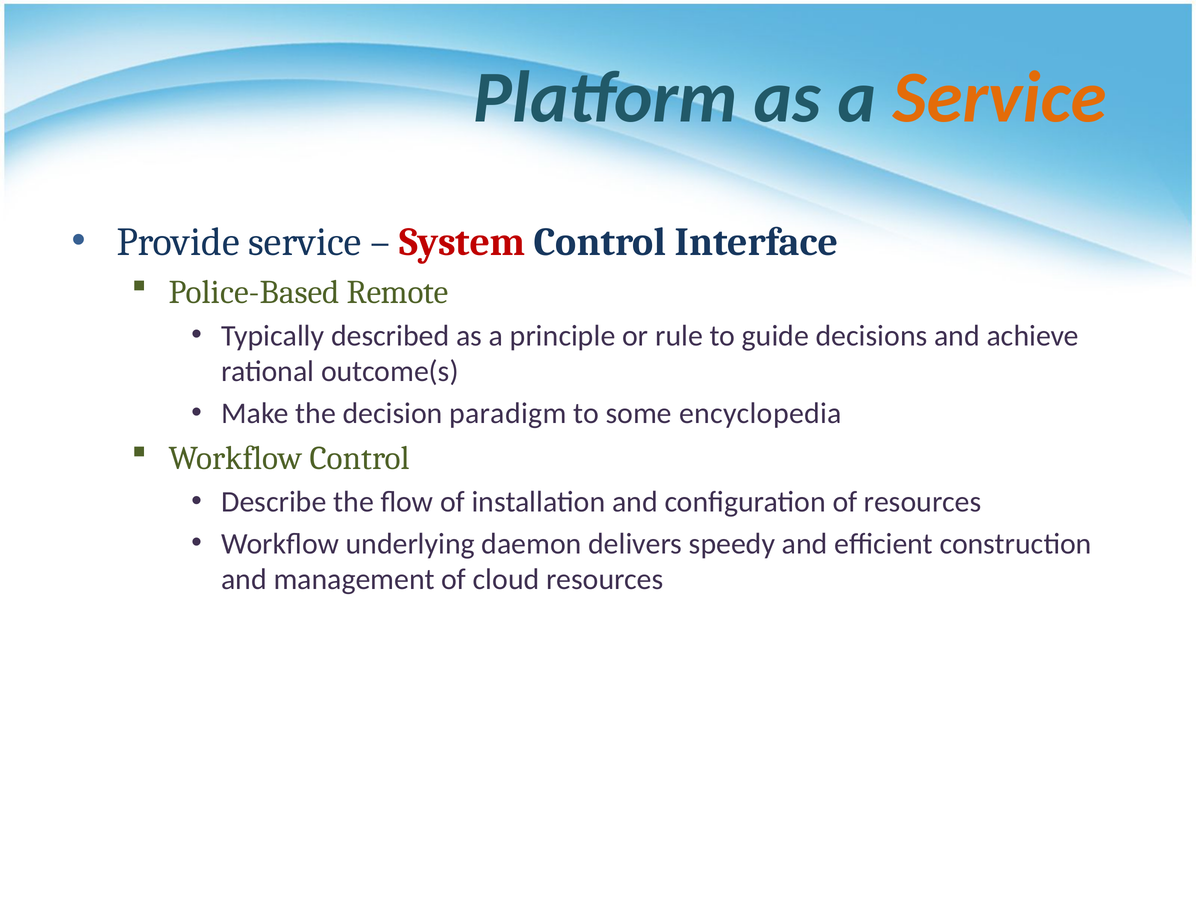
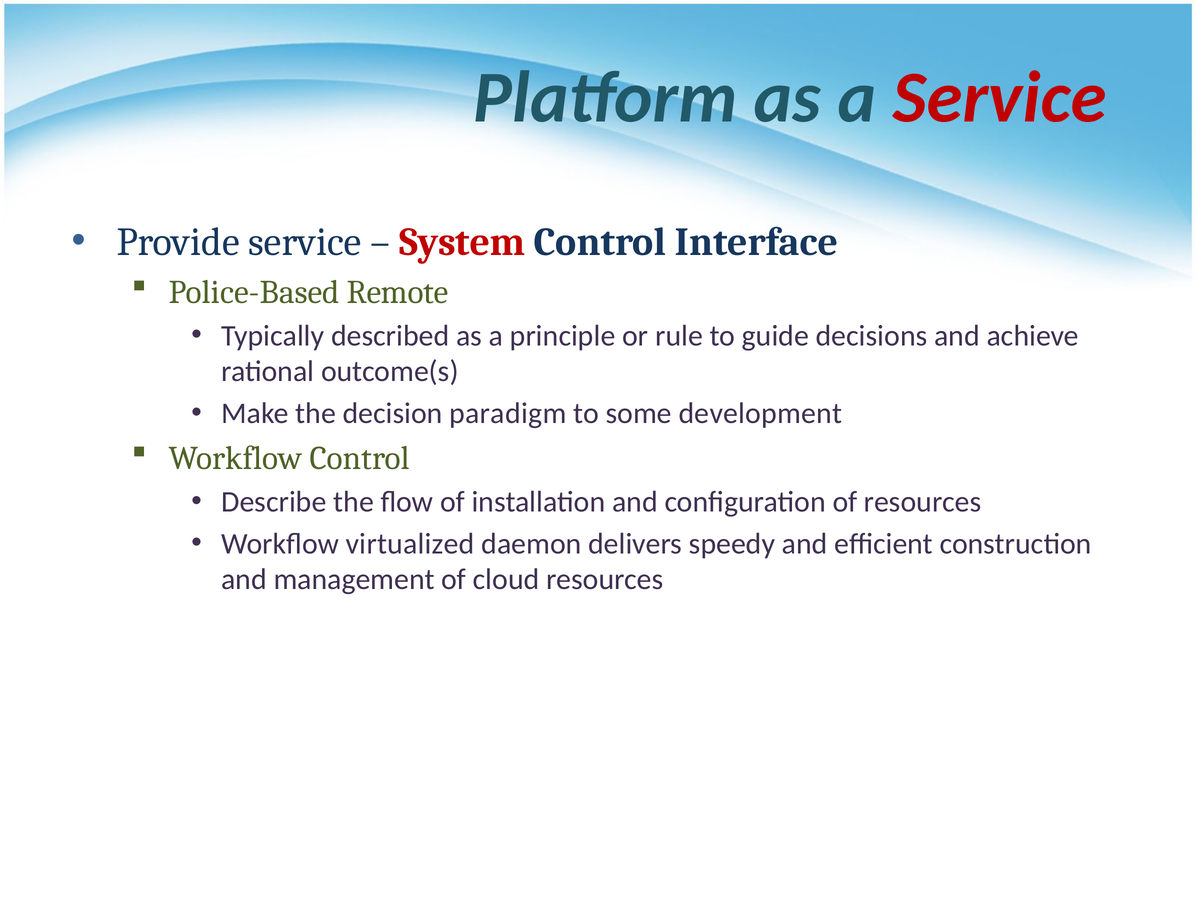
Service colour: orange -> red (1000, 98)
encyclopedia: encyclopedia -> development (760, 413)
underlying: underlying -> virtualized (410, 544)
